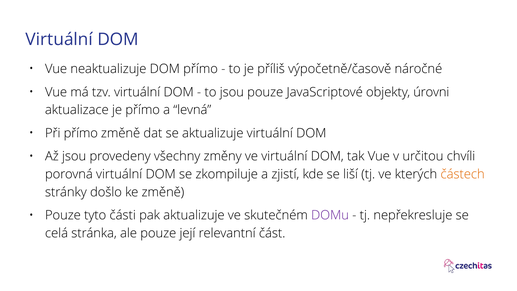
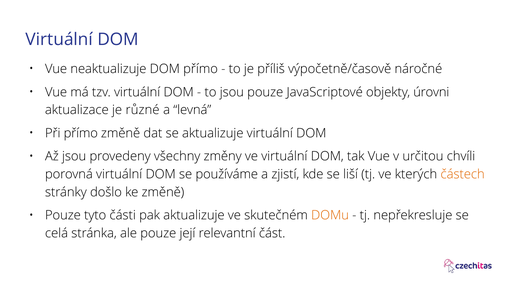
je přímo: přímo -> různé (143, 110)
zkompiluje: zkompiluje -> používáme (227, 174)
DOMu colour: purple -> orange (330, 215)
